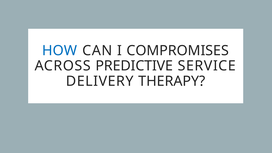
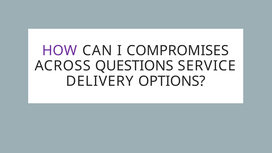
HOW colour: blue -> purple (60, 51)
PREDICTIVE: PREDICTIVE -> QUESTIONS (134, 66)
THERAPY: THERAPY -> OPTIONS (172, 81)
